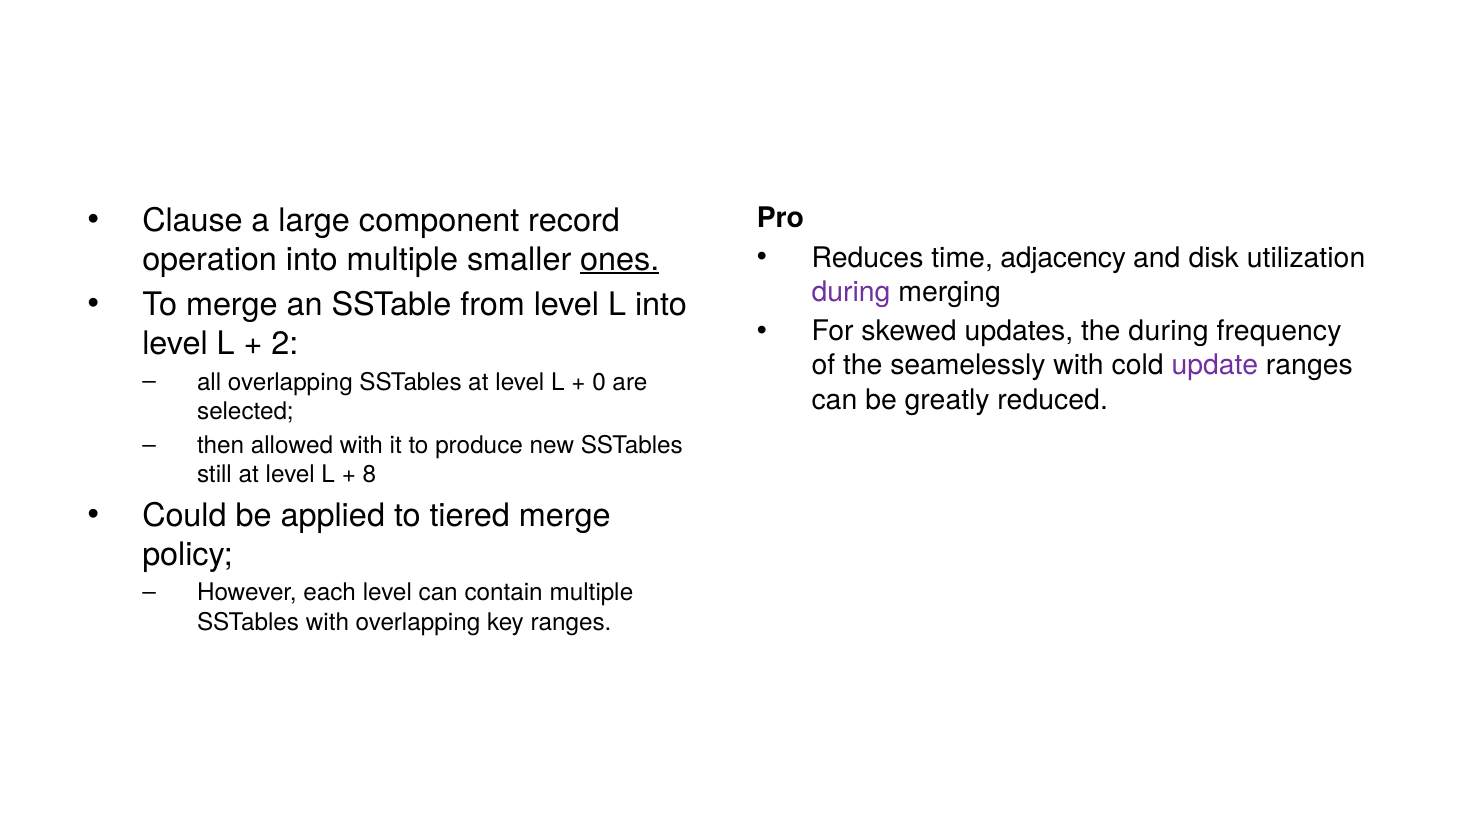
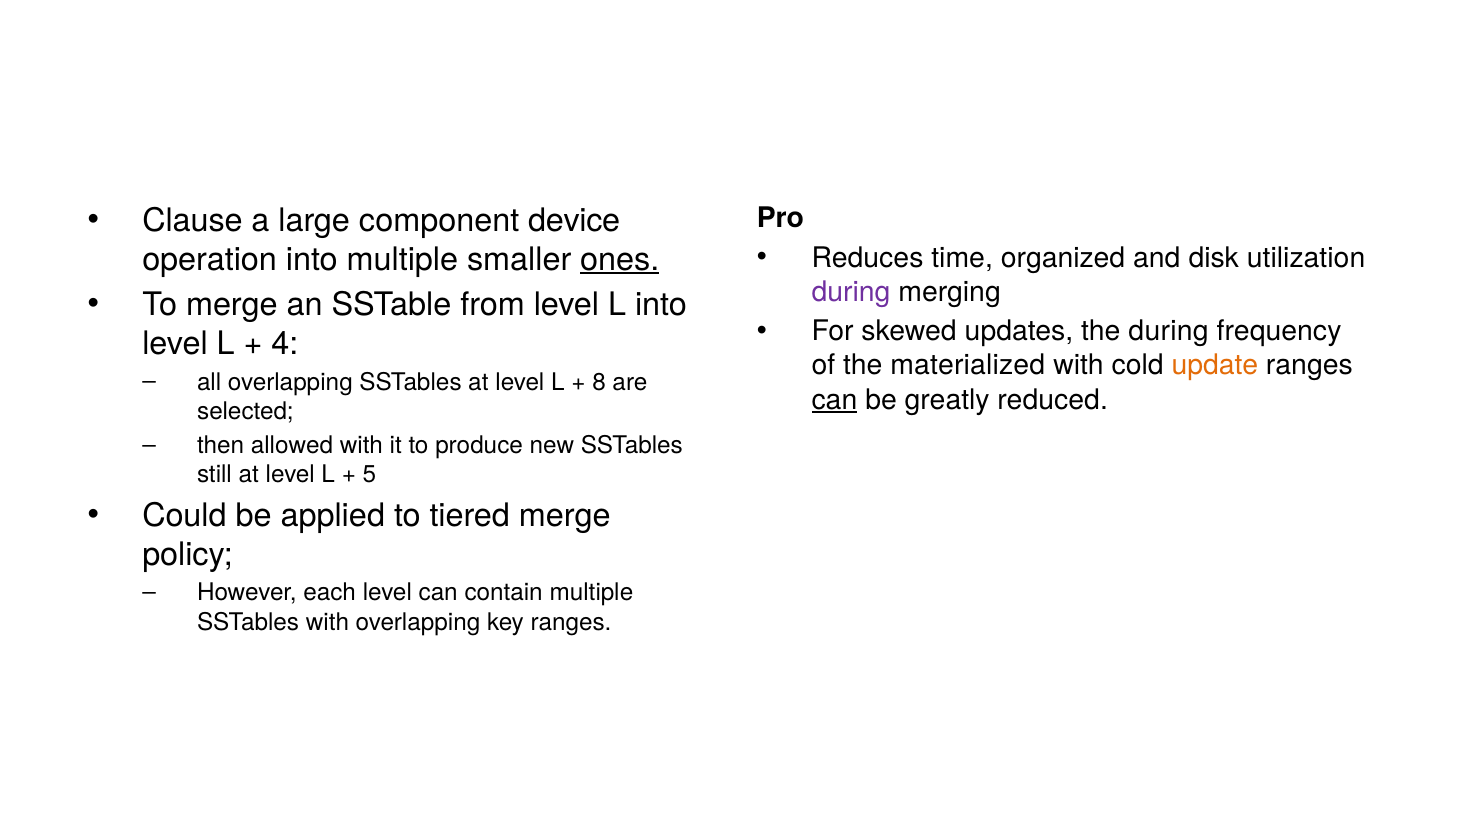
record: record -> device (574, 221)
adjacency: adjacency -> organized (1063, 258)
2: 2 -> 4 (285, 344)
seamelessly: seamelessly -> materialized (968, 366)
update colour: purple -> orange (1215, 366)
0: 0 -> 8 (599, 382)
can underline: none -> present (834, 400)
8: 8 -> 5 (369, 475)
